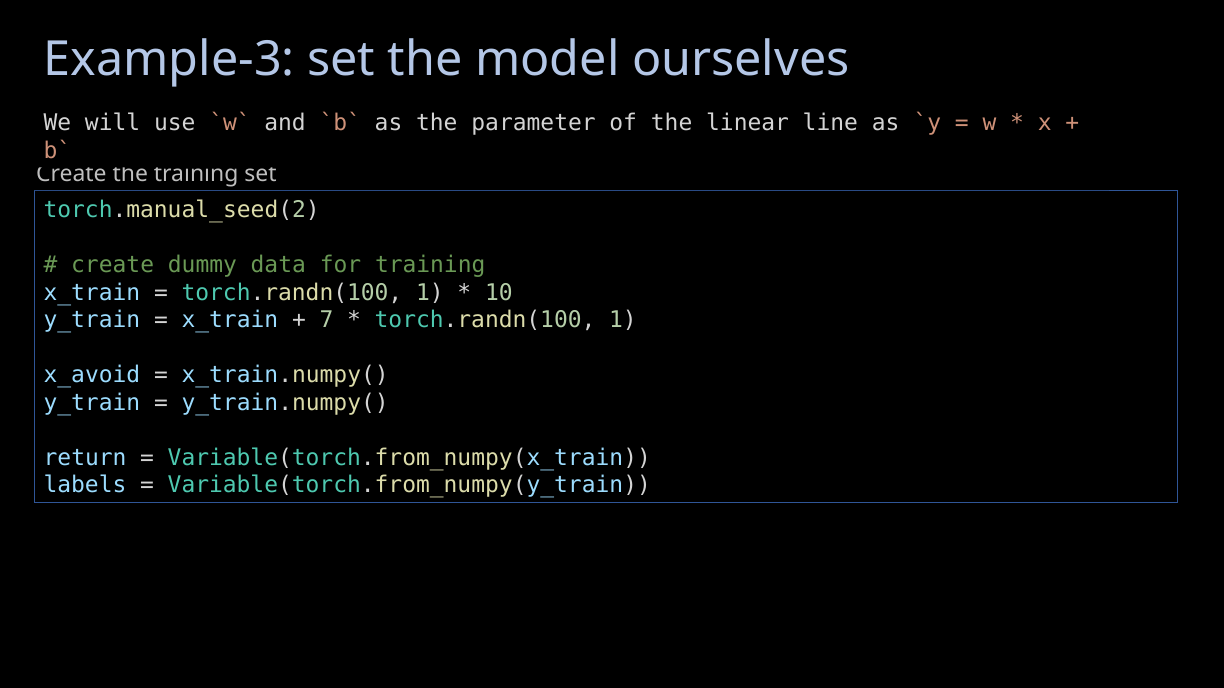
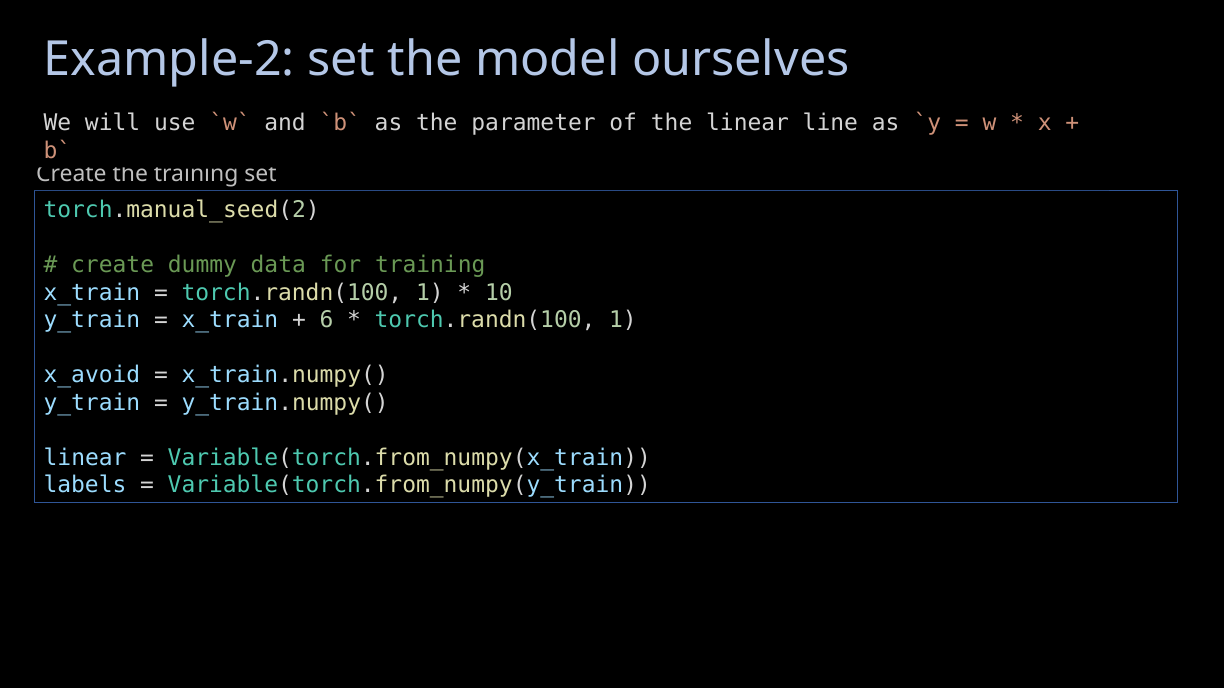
Example-3: Example-3 -> Example-2 (169, 60)
7: 7 -> 6 (327, 321)
return: return -> linear (85, 458)
